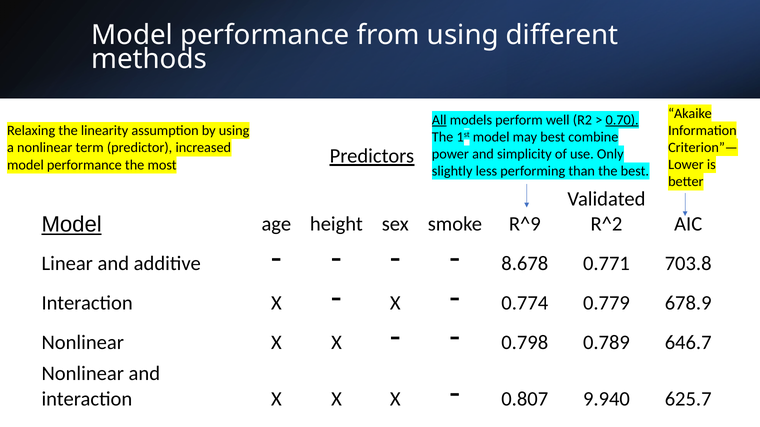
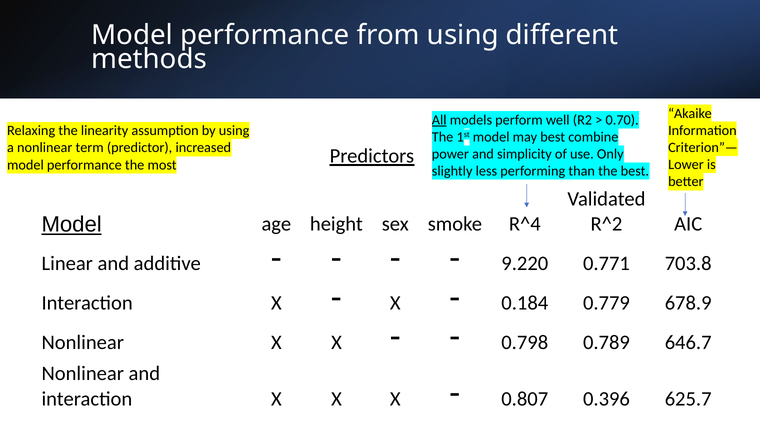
0.70 underline: present -> none (622, 120)
R^9: R^9 -> R^4 (525, 224)
8.678: 8.678 -> 9.220 (525, 264)
0.774: 0.774 -> 0.184 (525, 303)
9.940: 9.940 -> 0.396 (606, 399)
